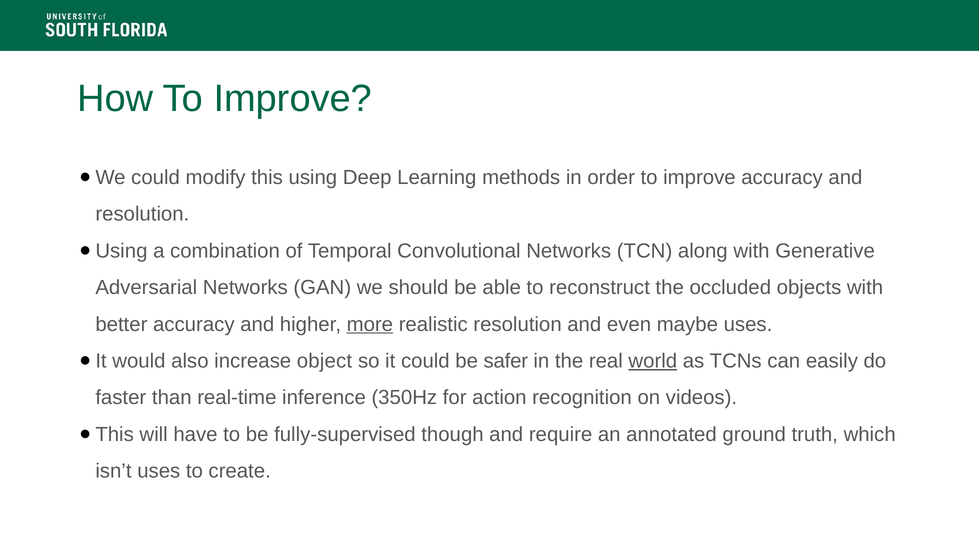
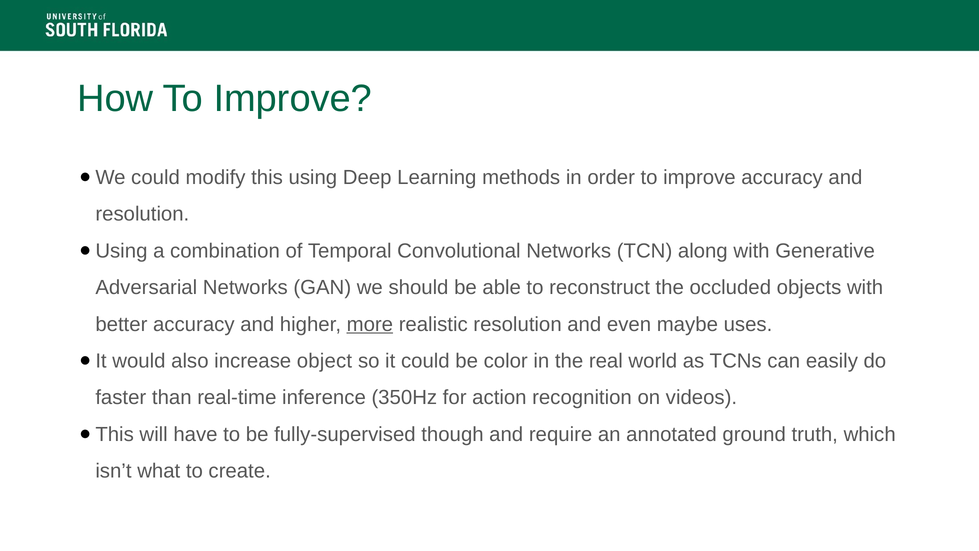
safer: safer -> color (506, 361)
world underline: present -> none (653, 361)
isn’t uses: uses -> what (159, 471)
